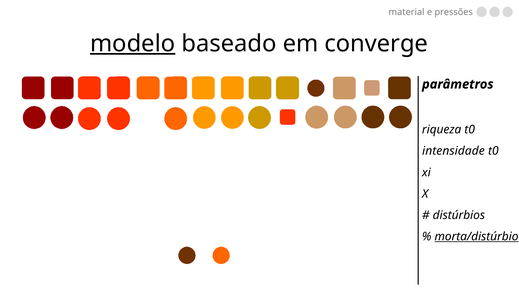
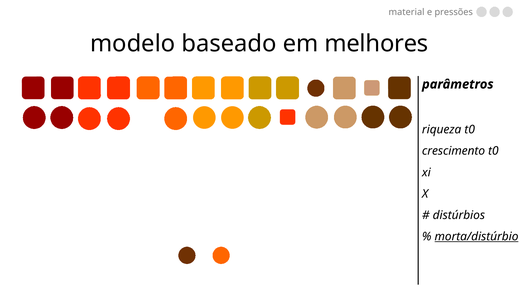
modelo underline: present -> none (133, 44)
converge: converge -> melhores (376, 44)
intensidade: intensidade -> crescimento (454, 151)
